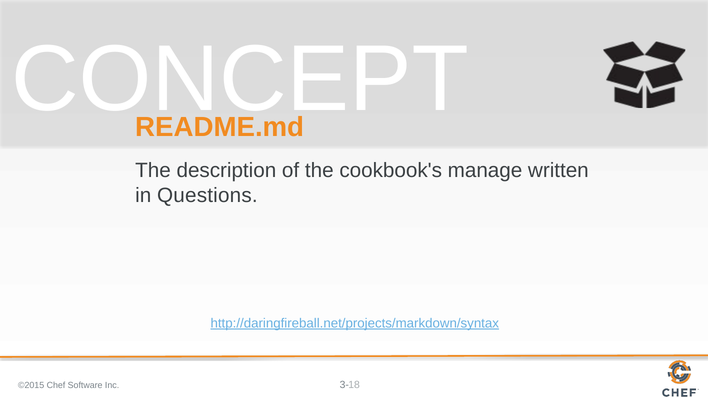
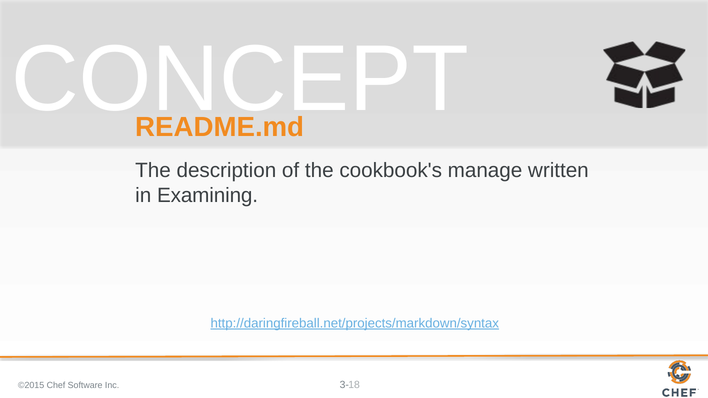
Questions: Questions -> Examining (208, 195)
